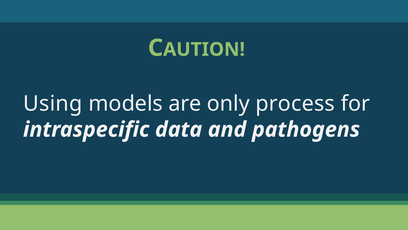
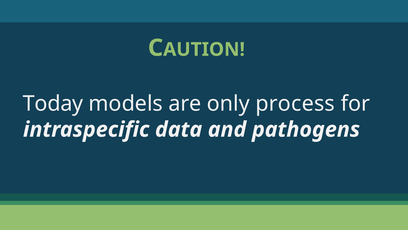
Using: Using -> Today (53, 103)
